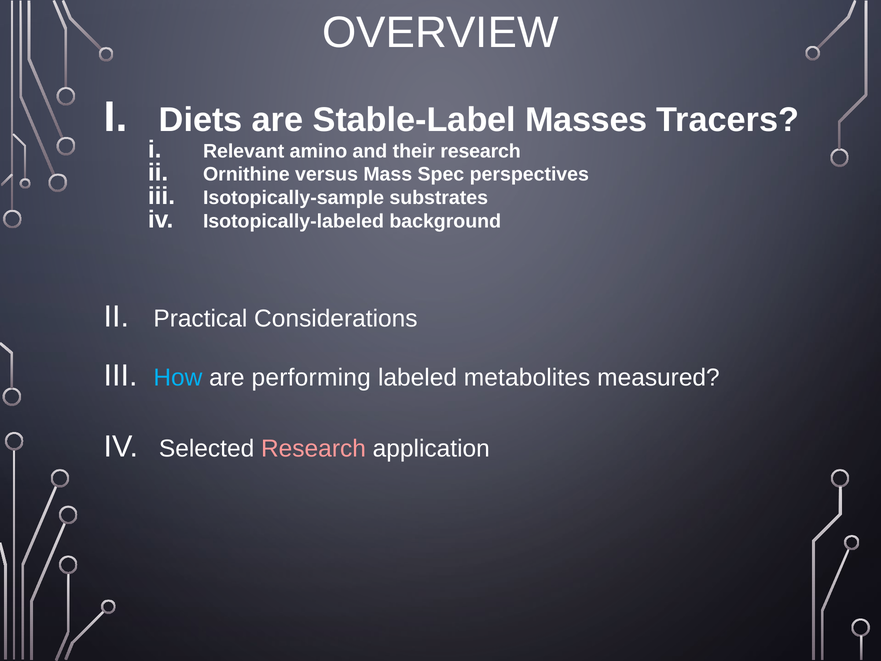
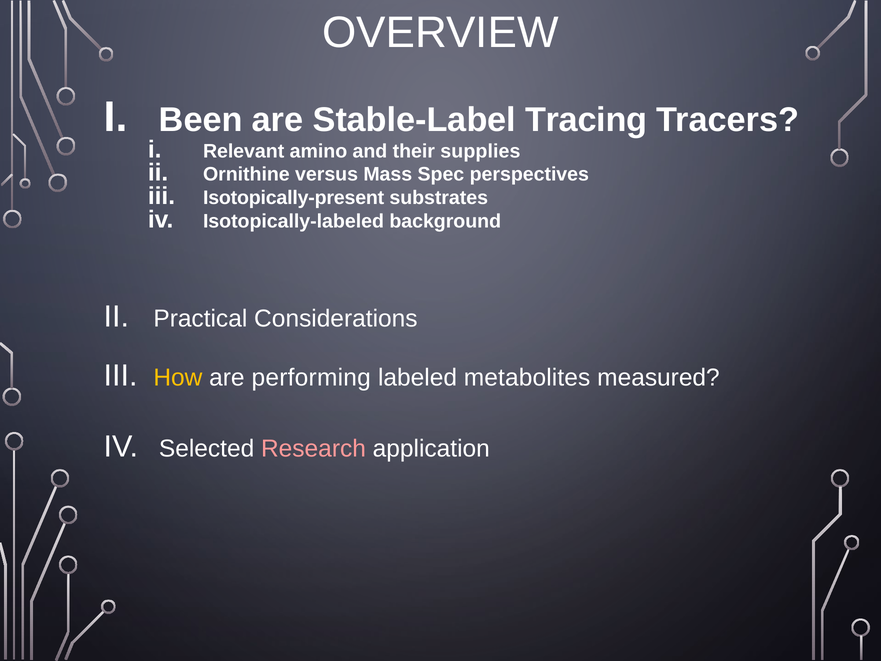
Diets: Diets -> Been (201, 120)
Masses: Masses -> Tracing (586, 120)
their research: research -> supplies (480, 151)
Isotopically-sample: Isotopically-sample -> Isotopically-present (294, 198)
How colour: light blue -> yellow (178, 377)
